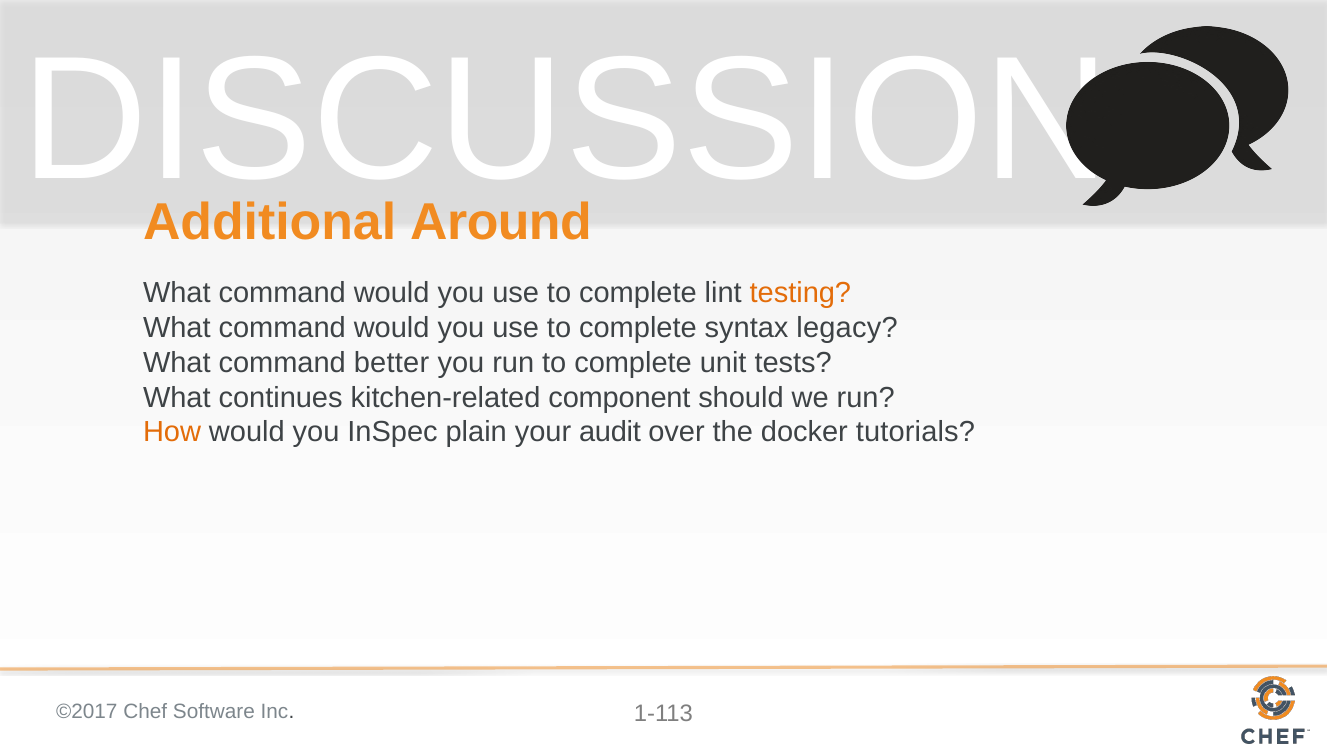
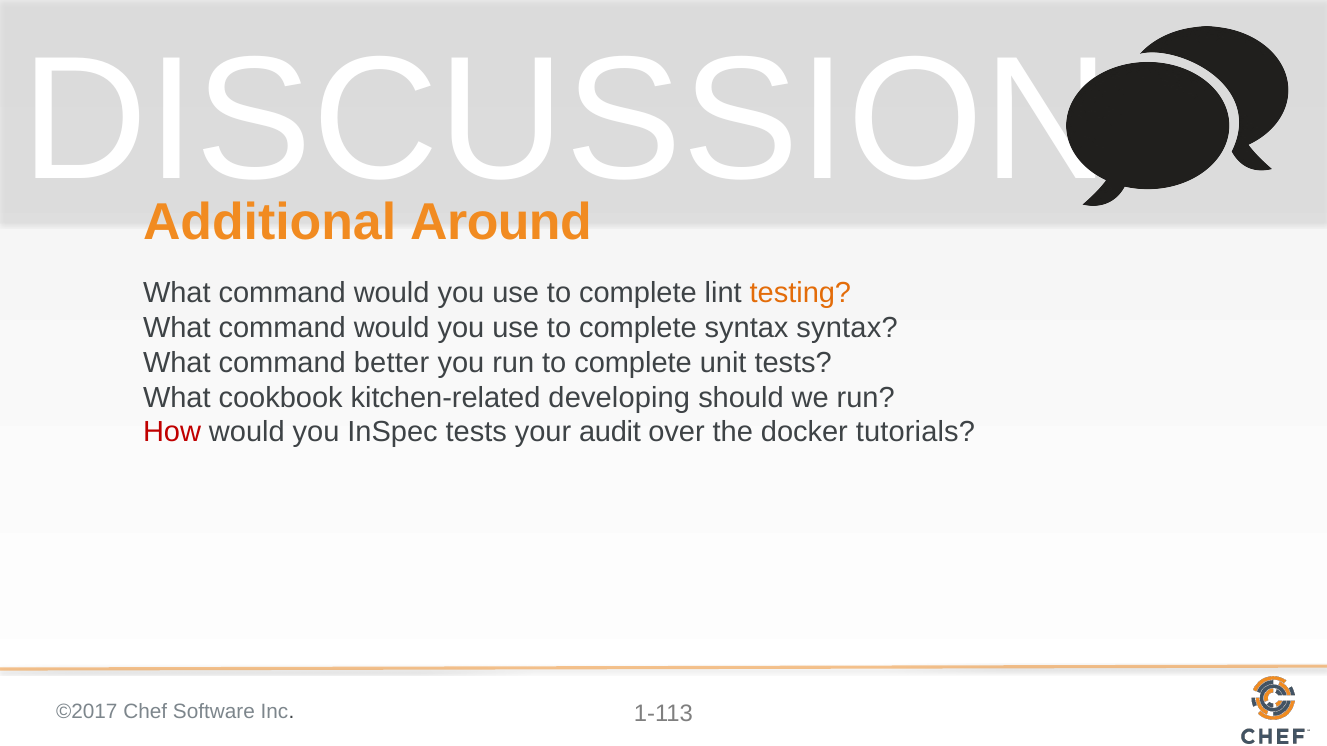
syntax legacy: legacy -> syntax (847, 328)
continues: continues -> cookbook (281, 398)
component: component -> developing (619, 398)
How colour: orange -> red (172, 433)
InSpec plain: plain -> tests (476, 433)
